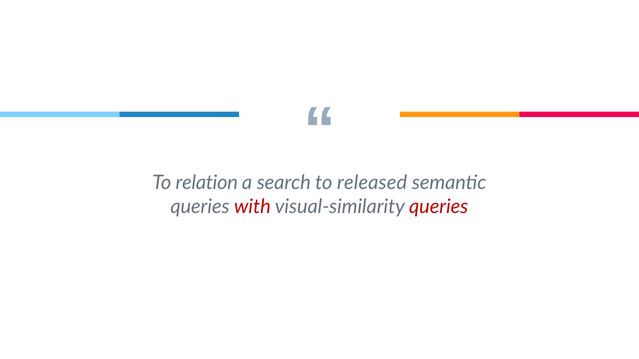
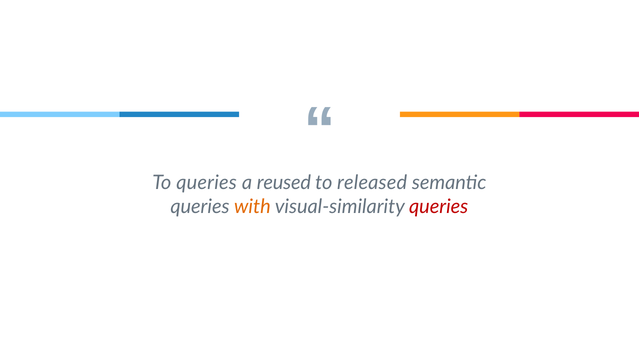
To relation: relation -> queries (207, 183)
search: search -> reused (284, 183)
with colour: red -> orange (252, 207)
